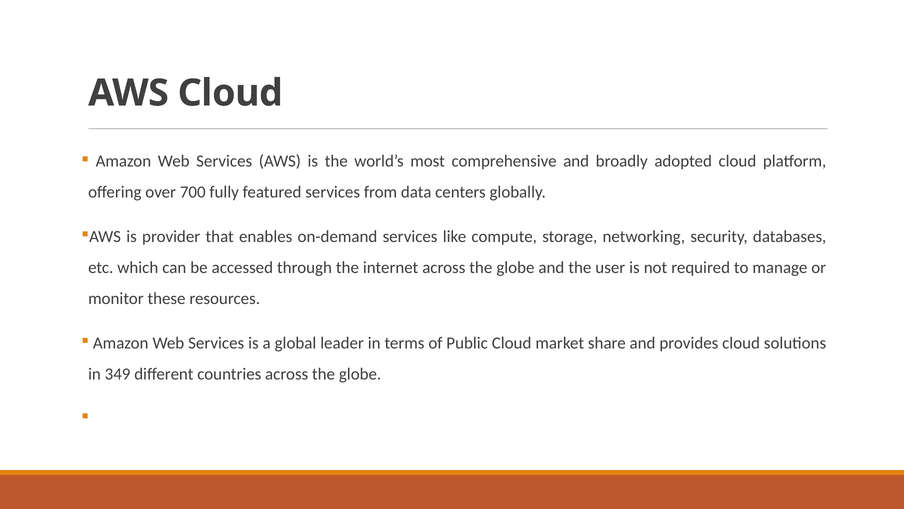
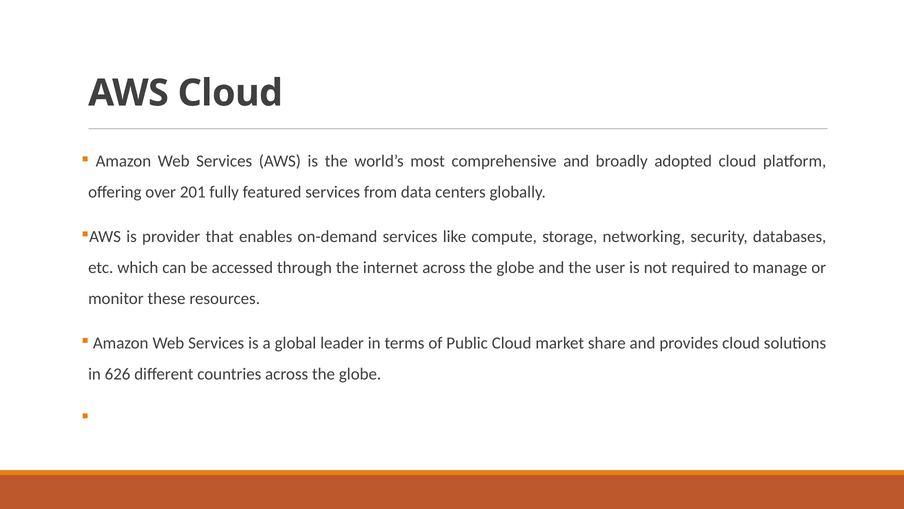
700: 700 -> 201 (193, 192)
349: 349 -> 626 (118, 374)
